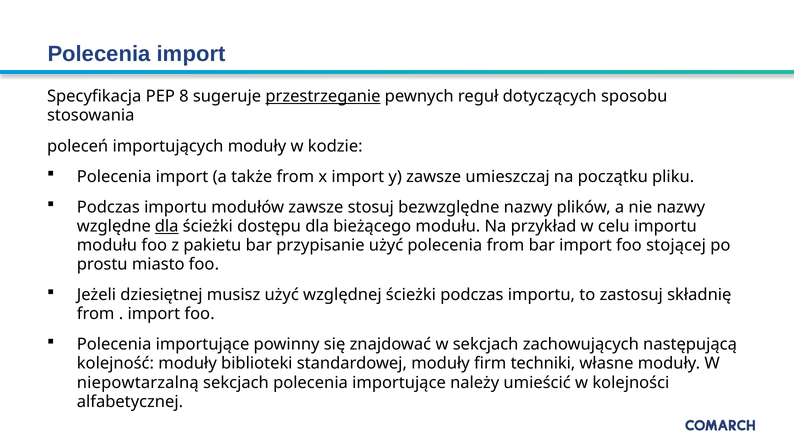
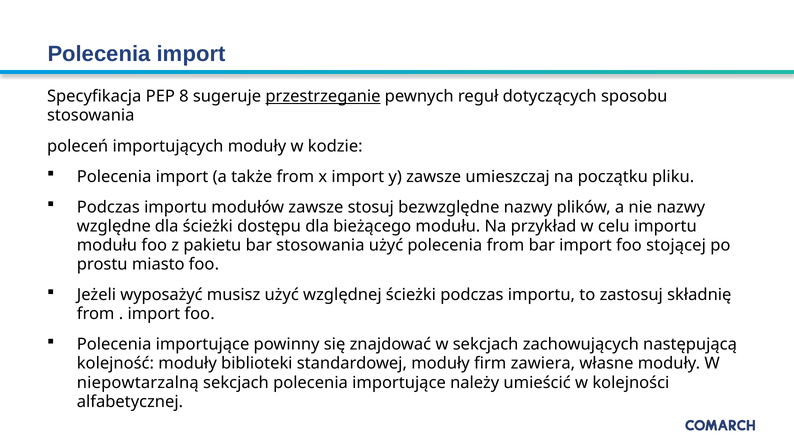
dla underline: present -> none (167, 227)
bar przypisanie: przypisanie -> stosowania (320, 246)
dziesiętnej: dziesiętnej -> wyposażyć (161, 295)
techniki: techniki -> zawiera (543, 364)
